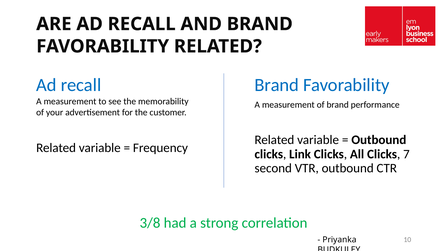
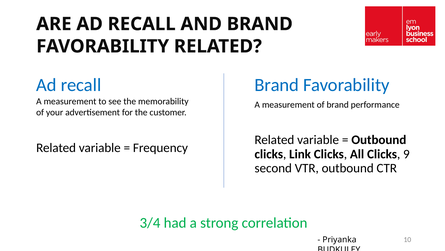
7: 7 -> 9 (406, 154)
3/8: 3/8 -> 3/4 (150, 222)
